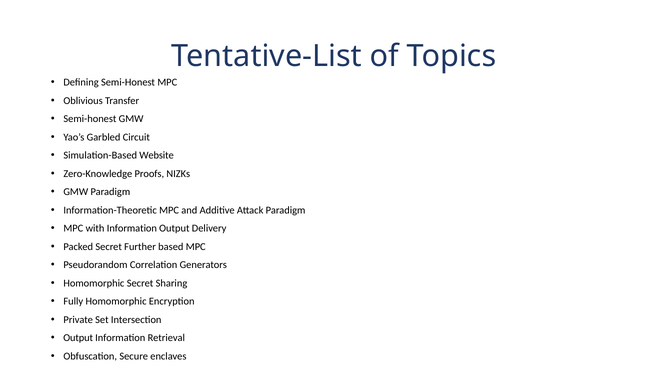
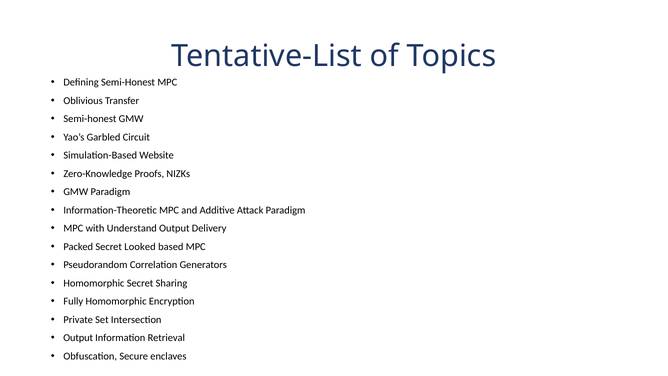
with Information: Information -> Understand (132, 228)
Further: Further -> Looked (140, 246)
